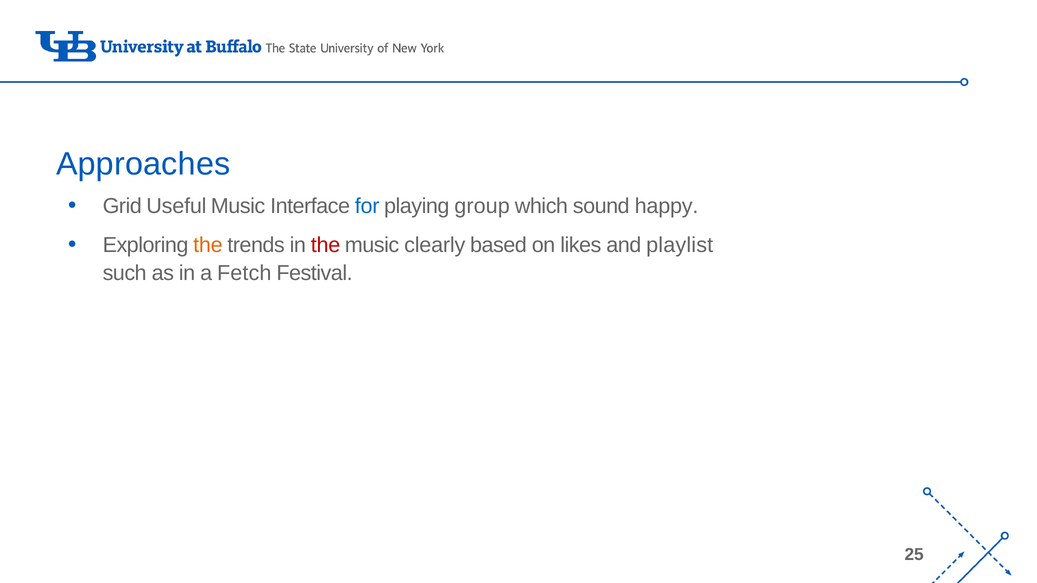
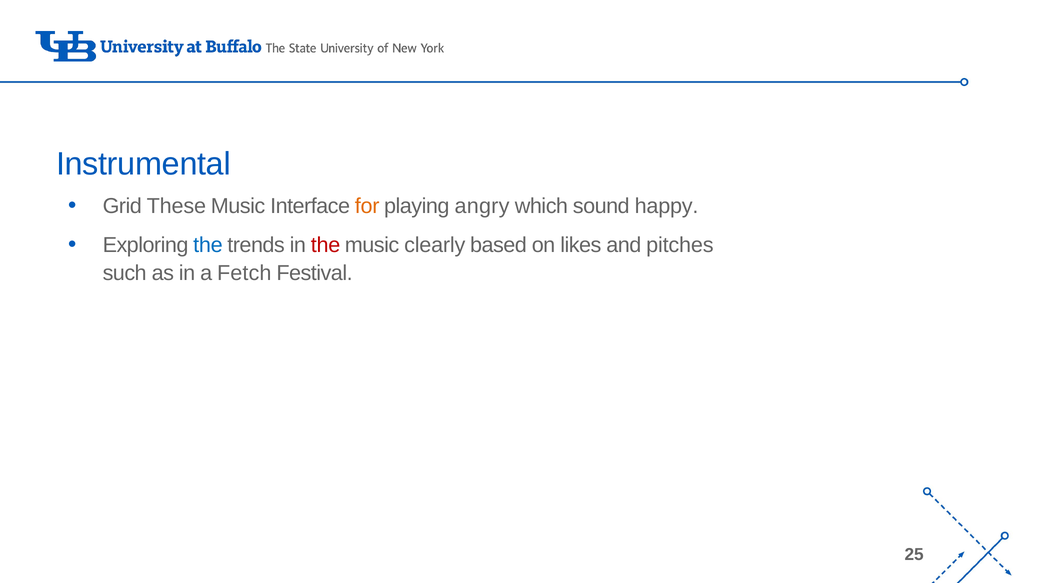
Approaches: Approaches -> Instrumental (143, 164)
Useful: Useful -> These (176, 206)
for colour: blue -> orange (367, 206)
group: group -> angry (482, 206)
the colour: orange -> blue (208, 245)
playlist: playlist -> pitches (680, 245)
